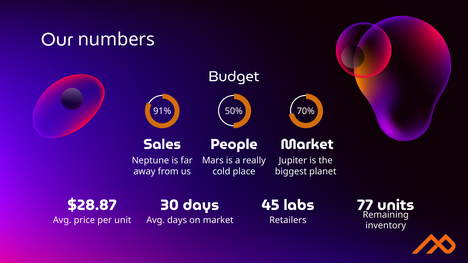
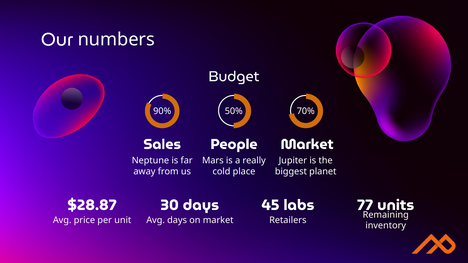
91%: 91% -> 90% (162, 111)
